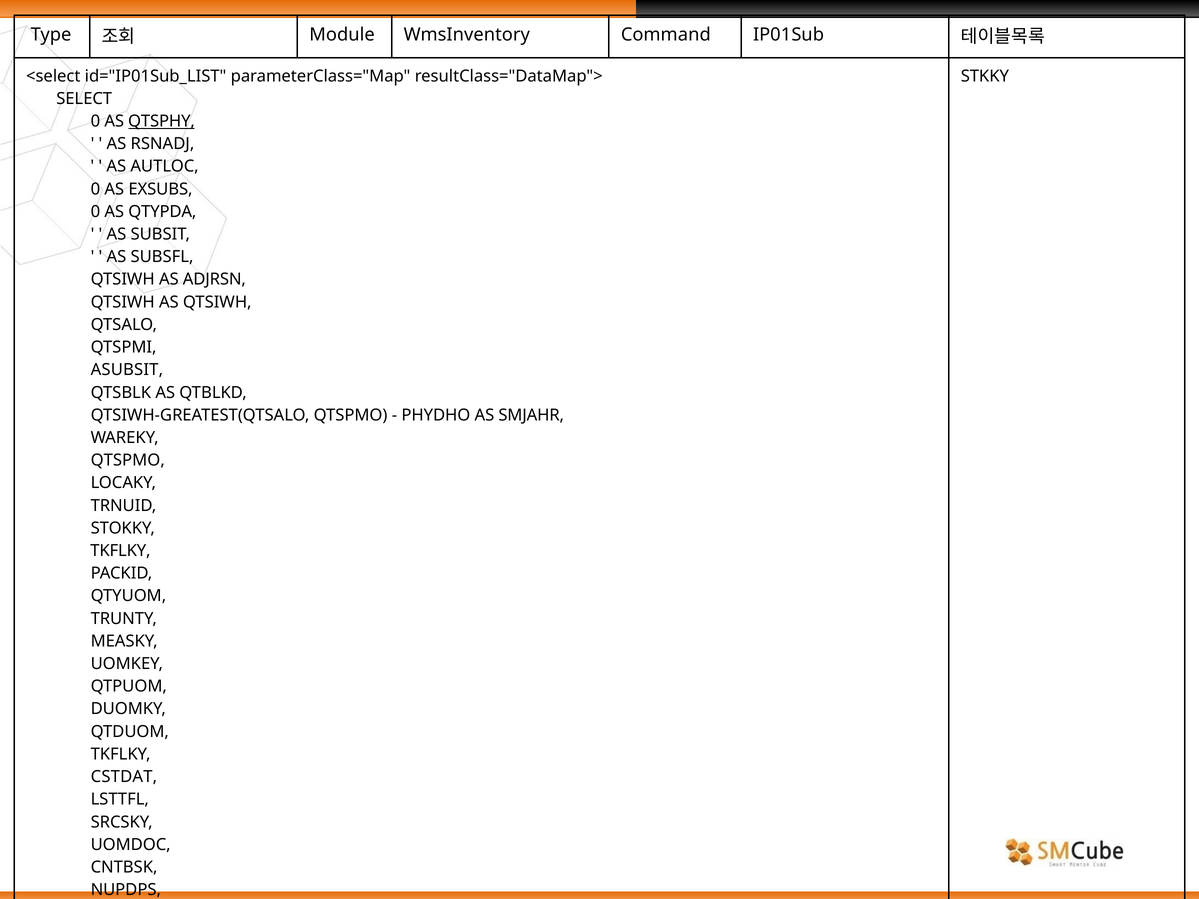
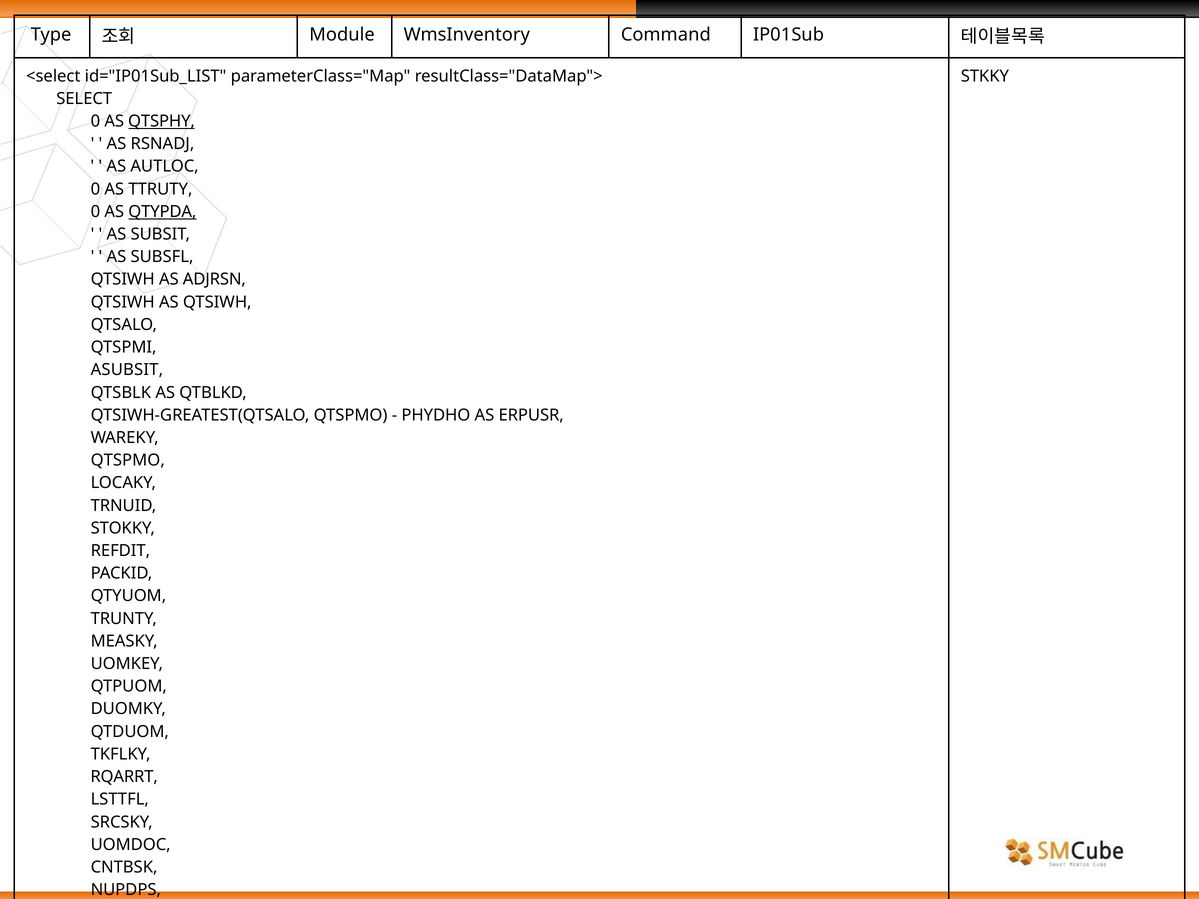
EXSUBS: EXSUBS -> TTRUTY (160, 189)
QTYPDA underline: none -> present (162, 212)
SMJAHR: SMJAHR -> ERPUSR (531, 415)
TKFLKY: TKFLKY -> REFDIT (120, 551)
CSTDAT: CSTDAT -> RQARRT (124, 777)
